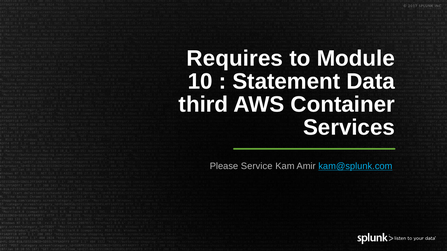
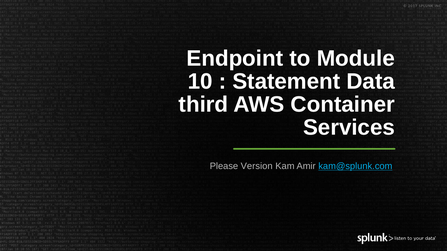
Requires: Requires -> Endpoint (235, 58)
Service: Service -> Version (257, 166)
